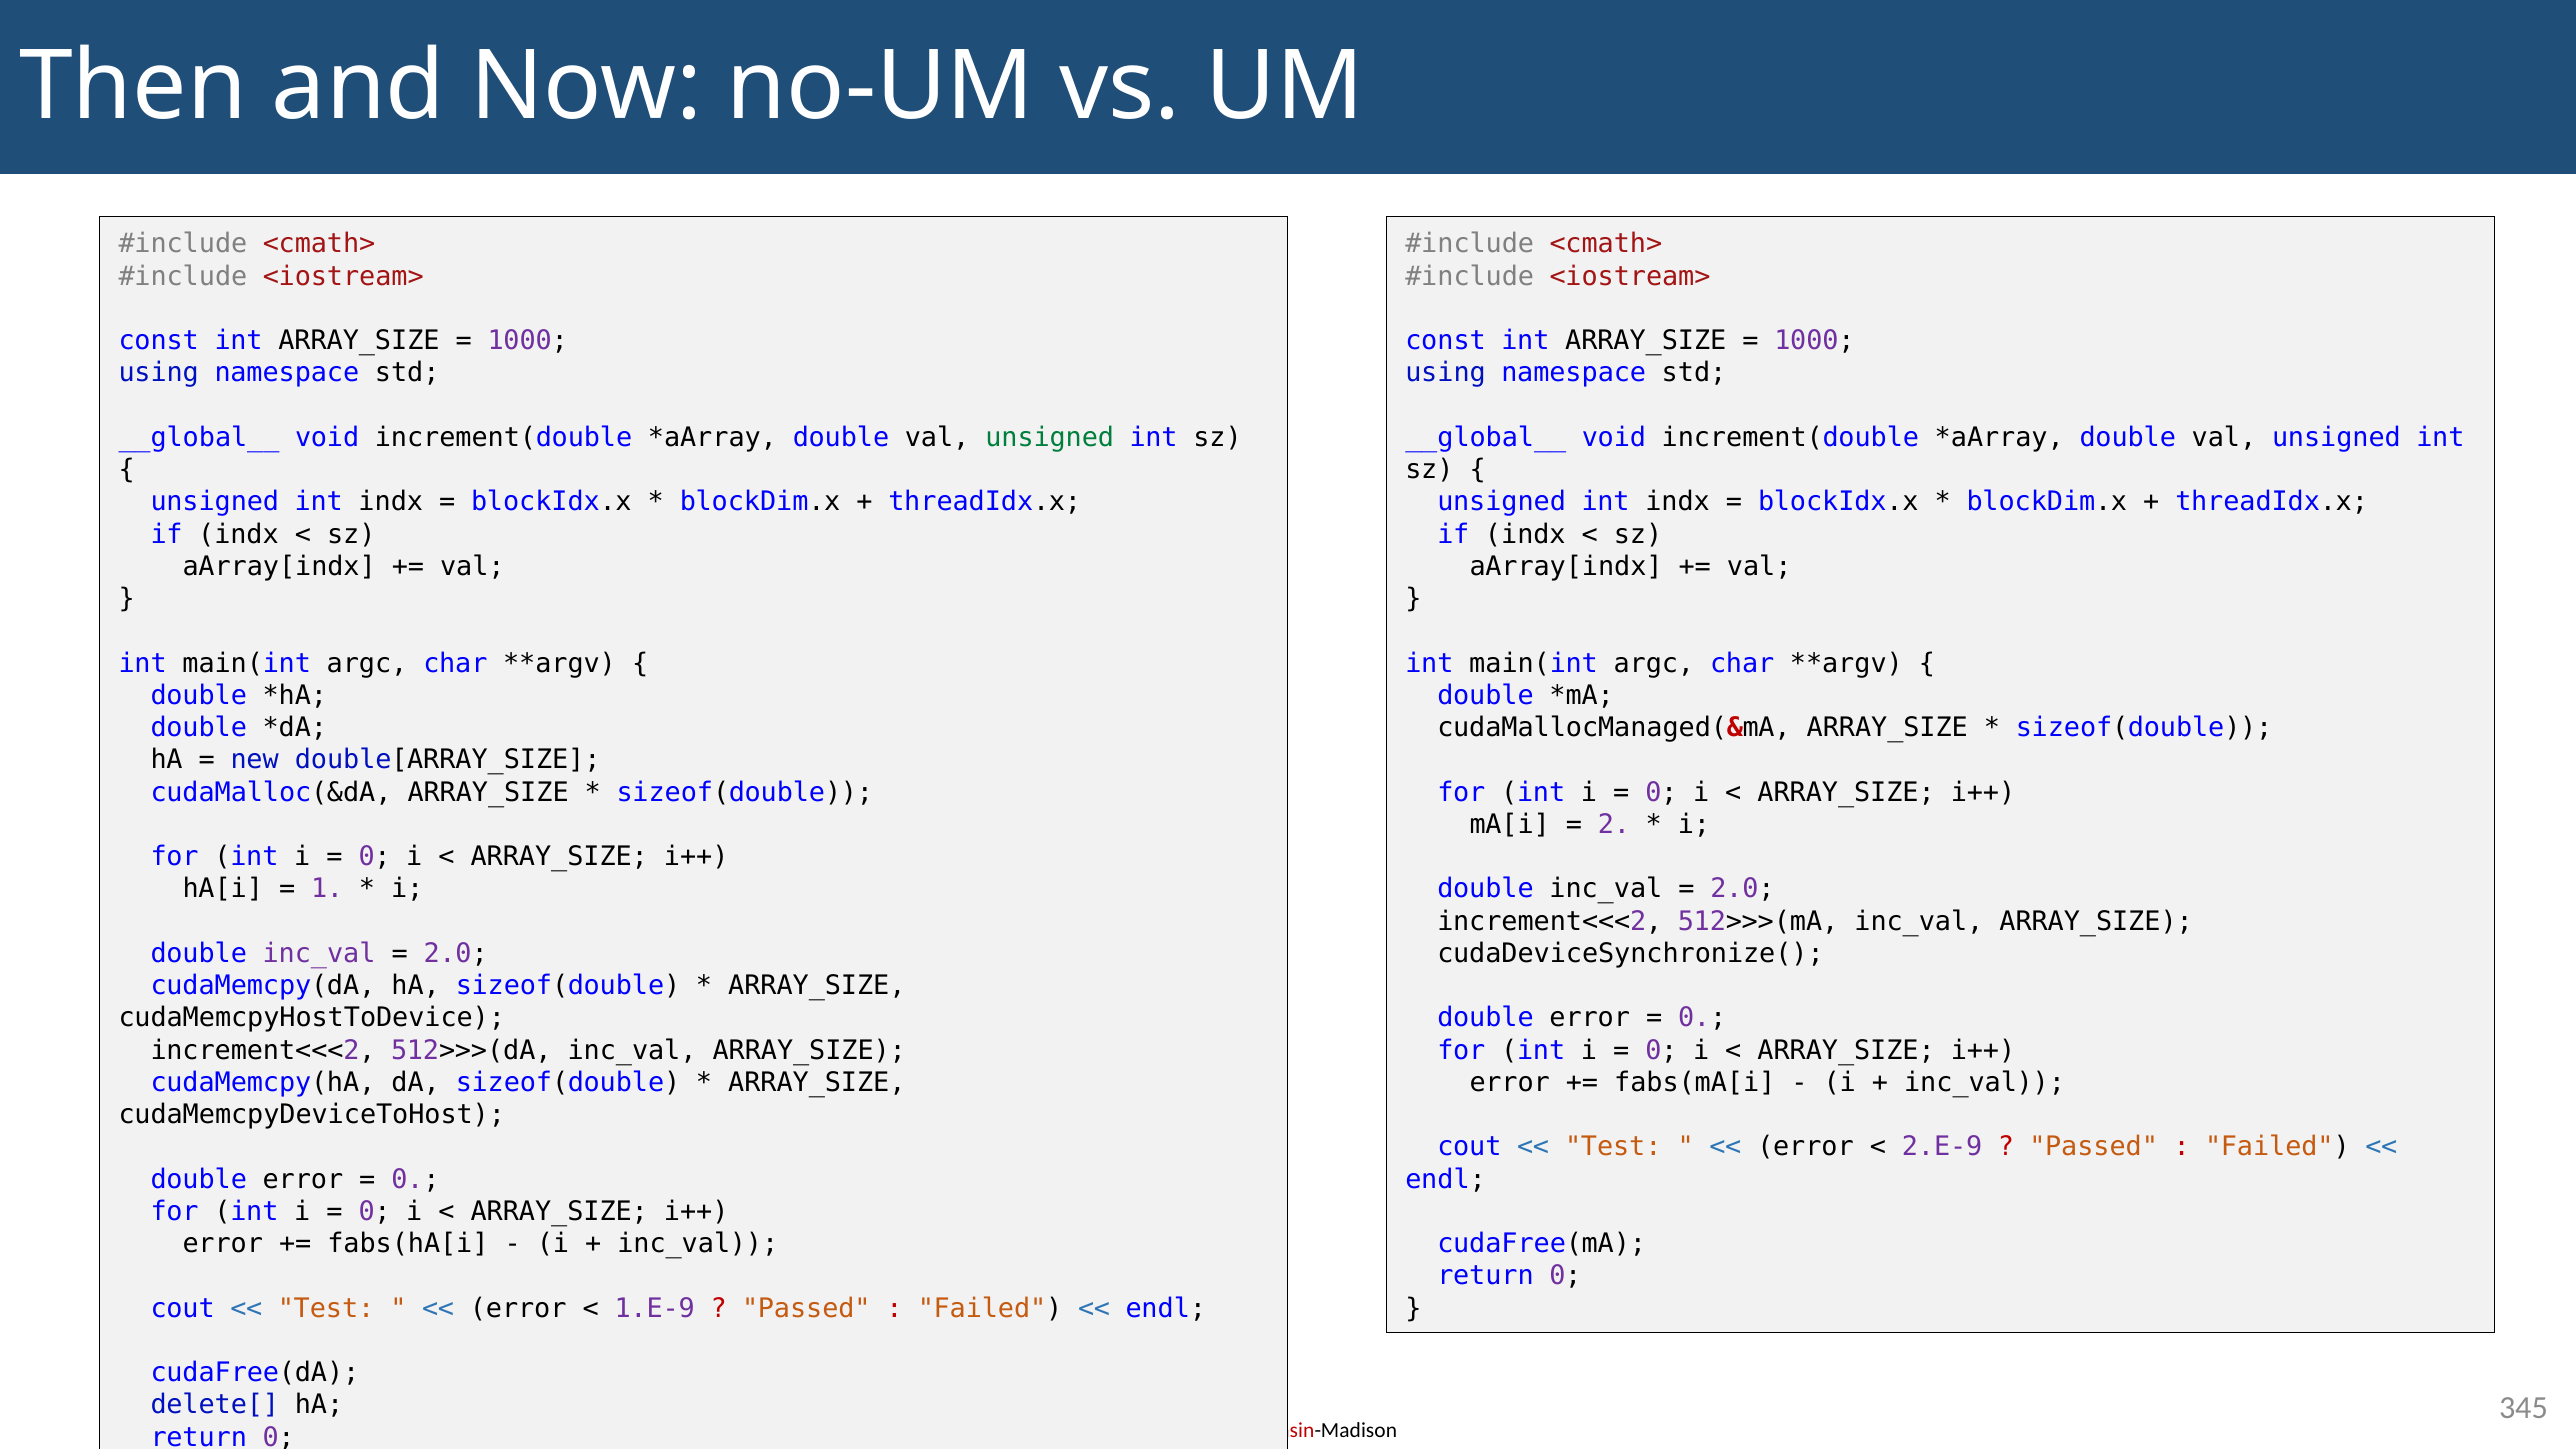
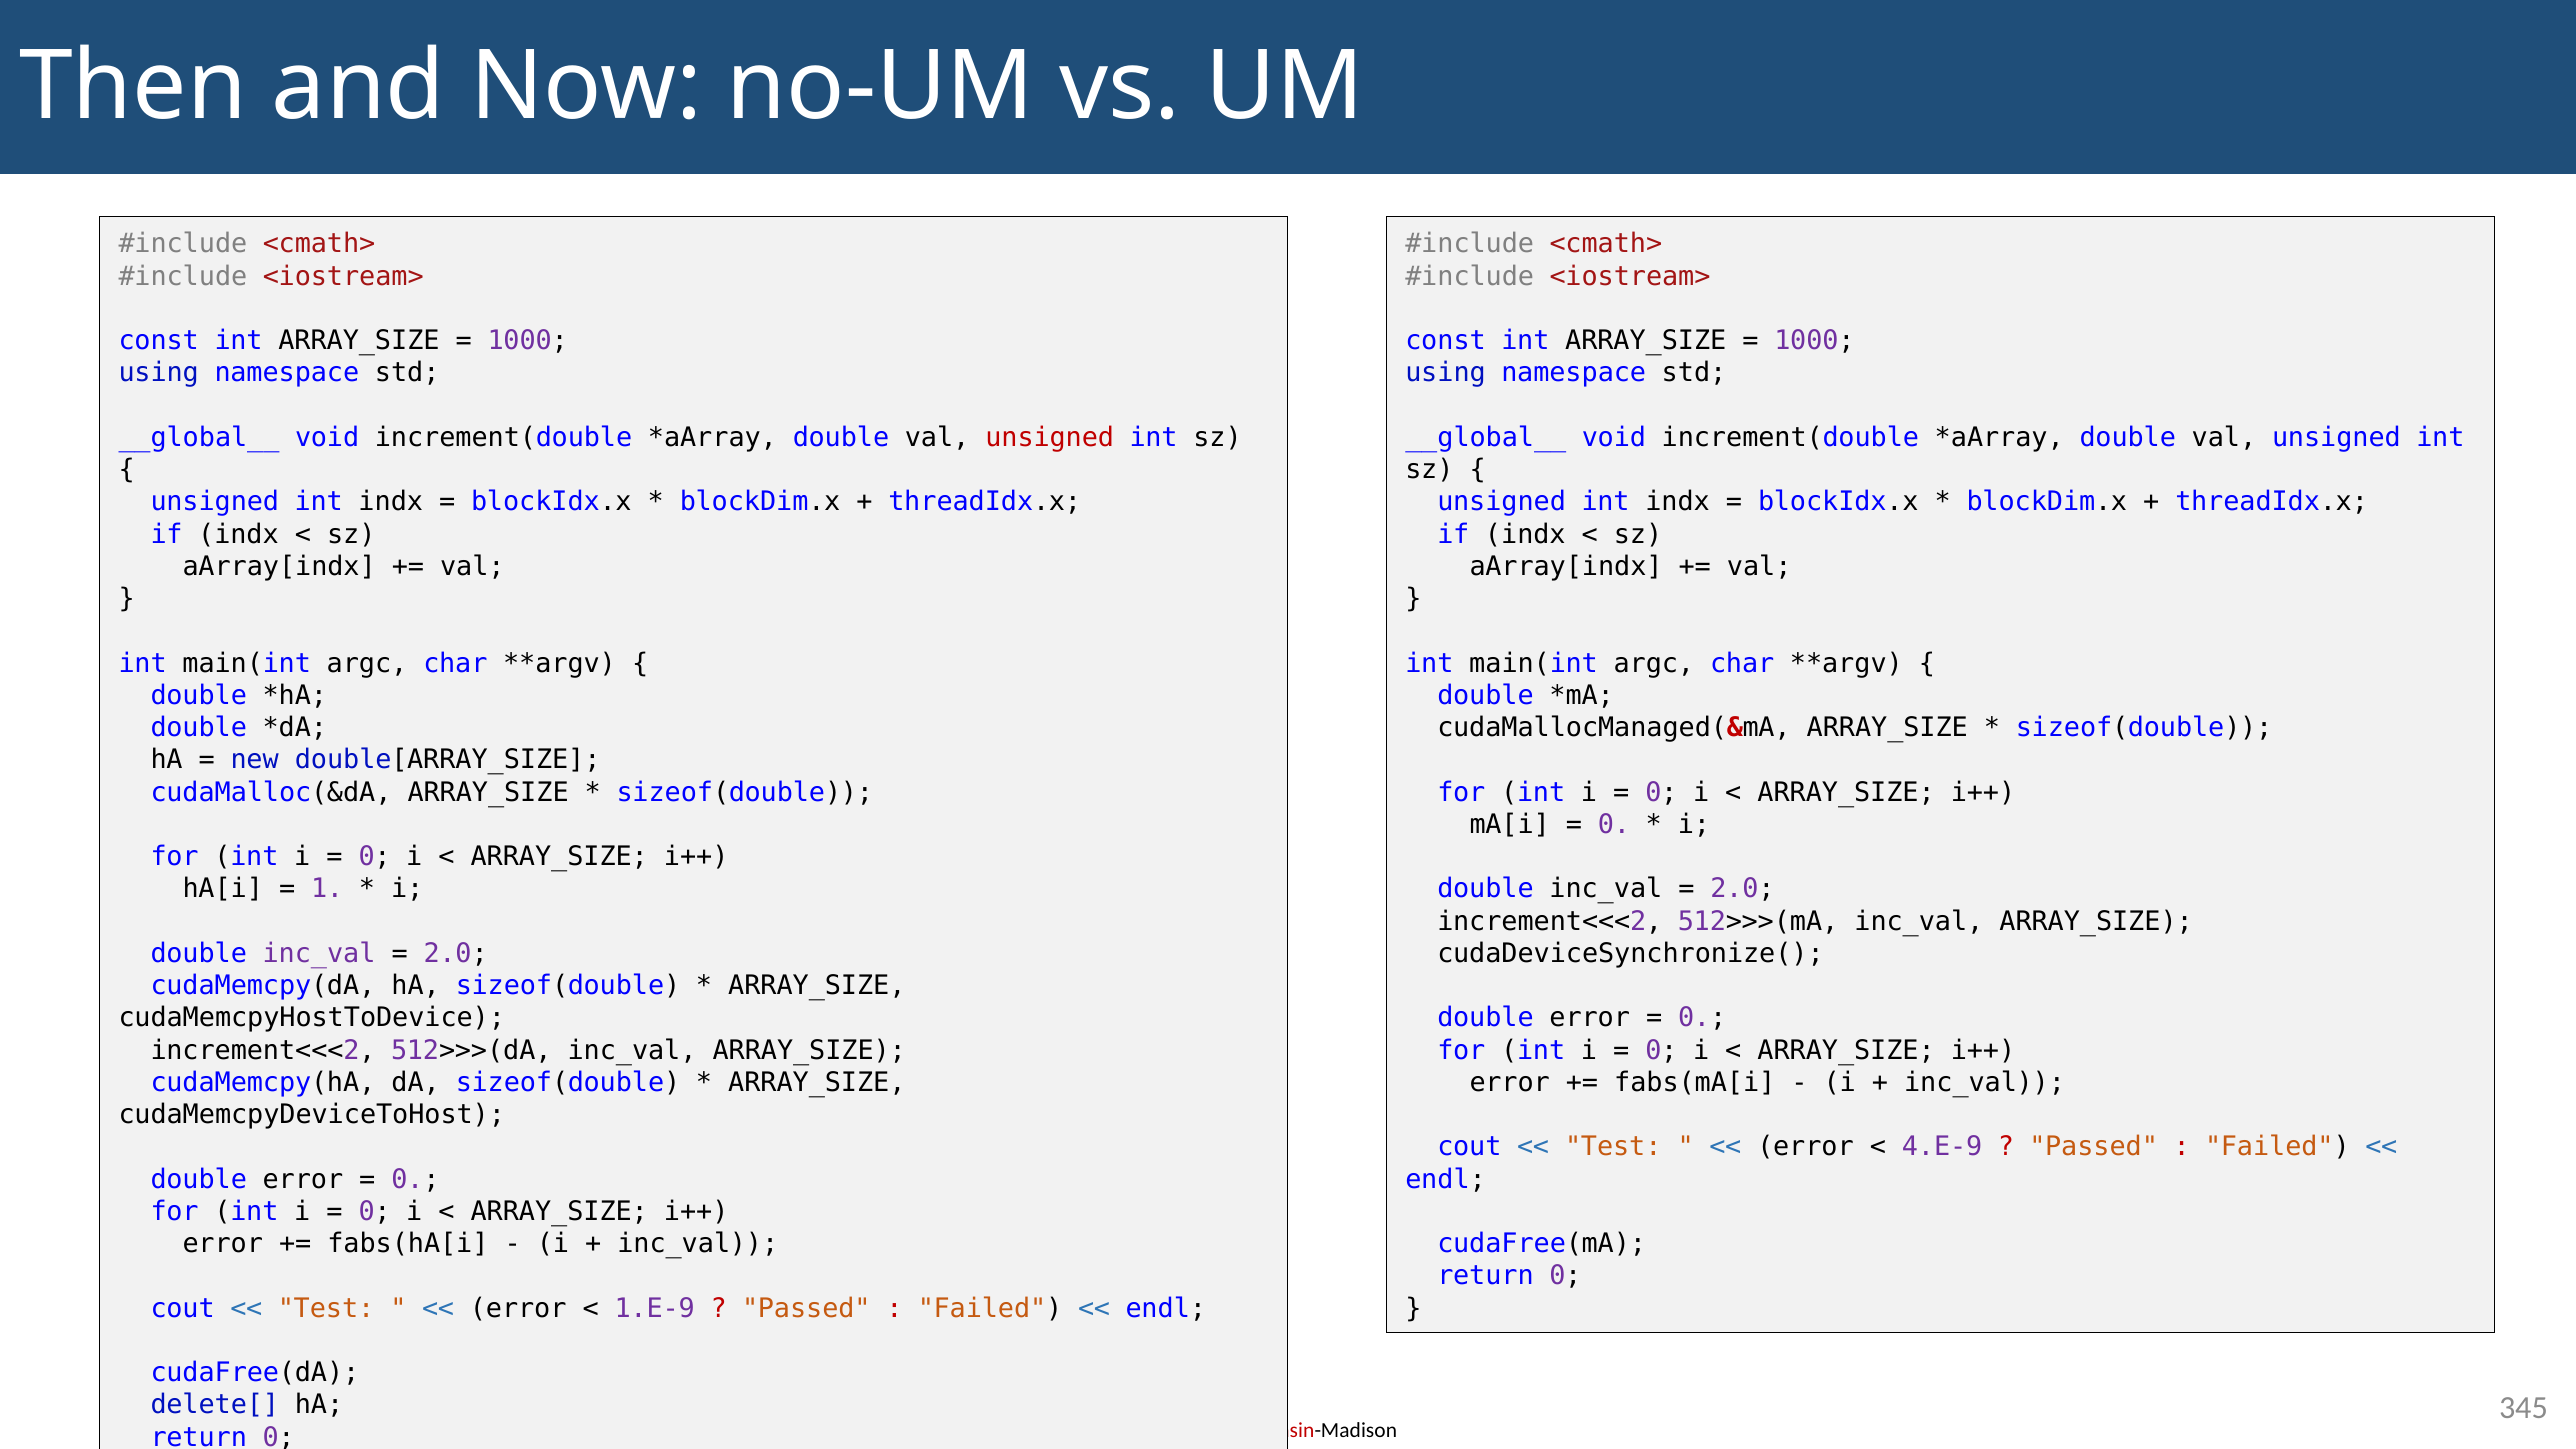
unsigned colour: green -> red (1050, 437)
2: 2 -> 0 (1614, 824)
2.E-9: 2.E-9 -> 4.E-9 (1942, 1147)
